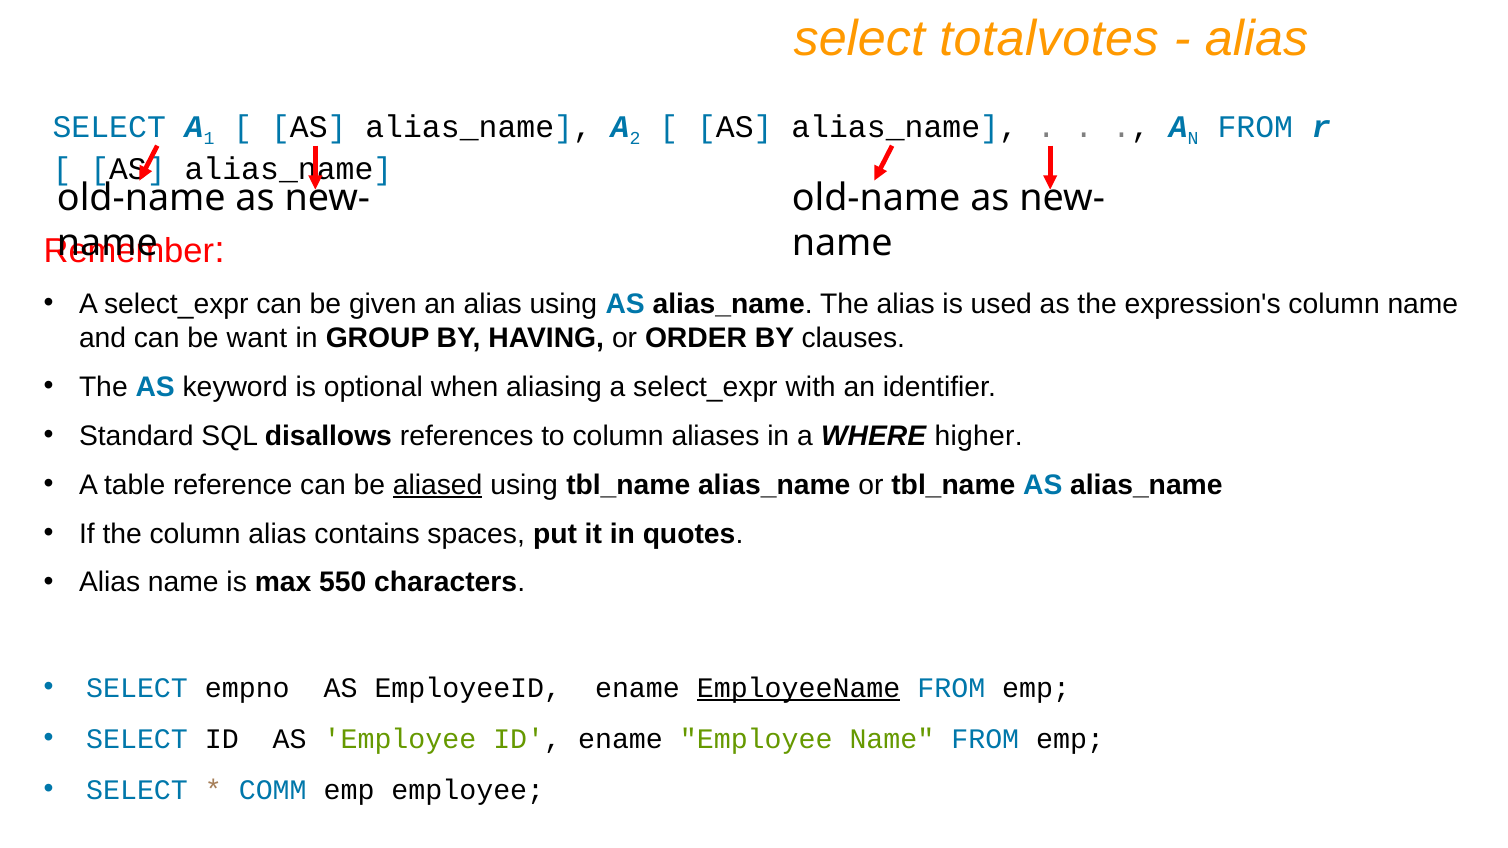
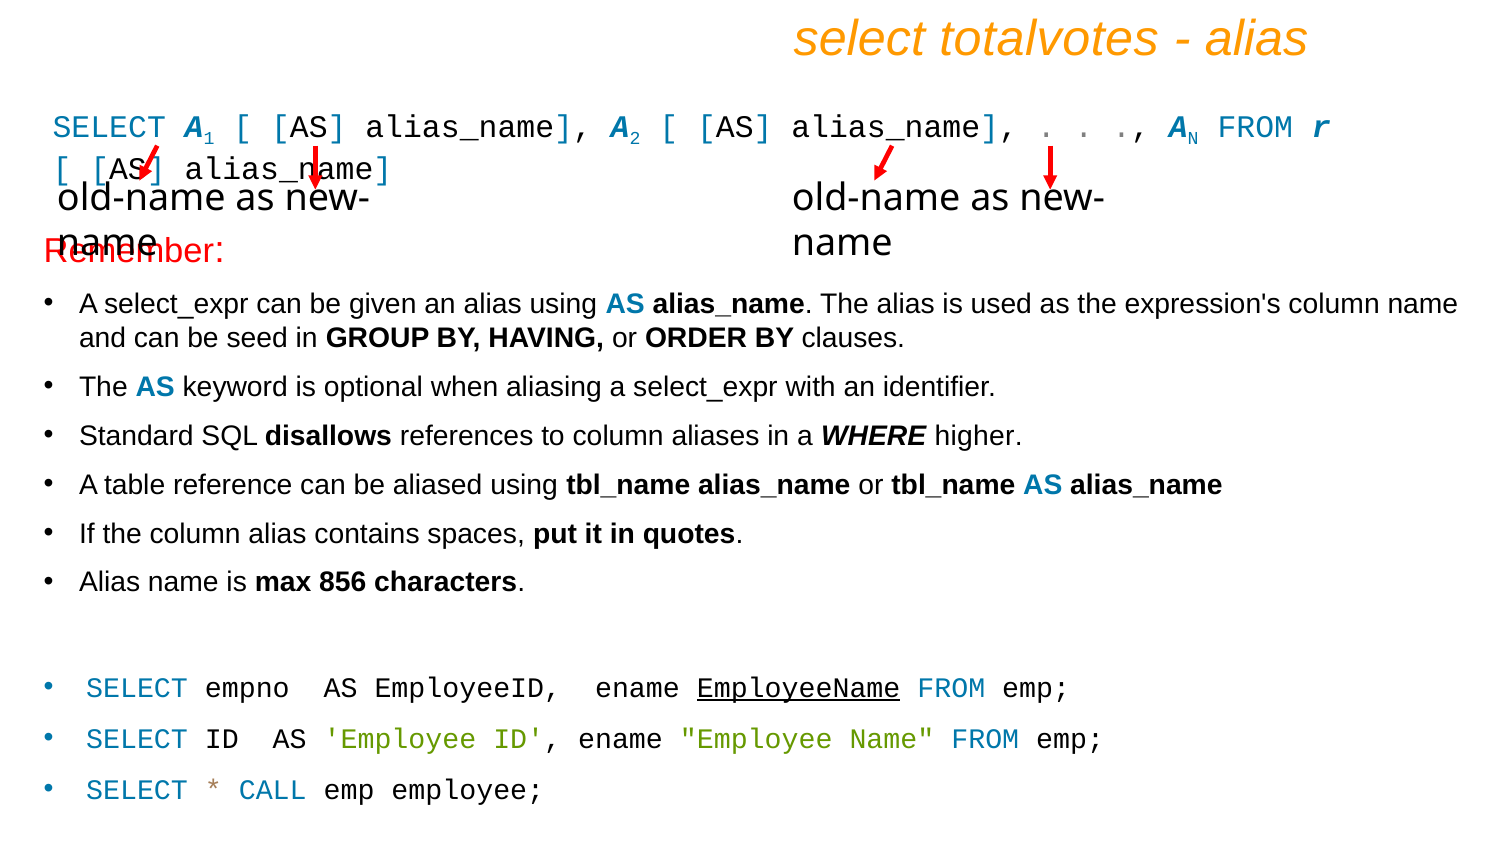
want: want -> seed (257, 338)
aliased underline: present -> none (438, 485)
550: 550 -> 856 (343, 583)
COMM: COMM -> CALL (273, 790)
